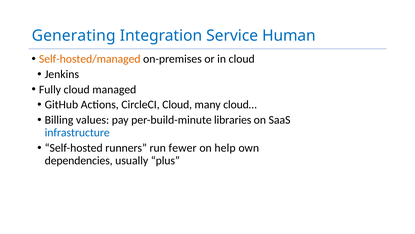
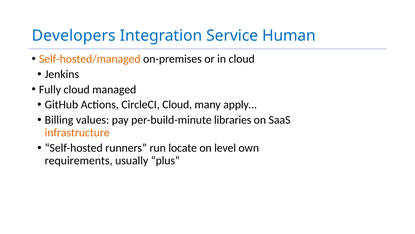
Generating: Generating -> Developers (74, 36)
cloud…: cloud… -> apply… (240, 105)
infrastructure colour: blue -> orange (77, 132)
fewer: fewer -> locate (183, 148)
help: help -> level (225, 148)
dependencies: dependencies -> requirements (79, 160)
